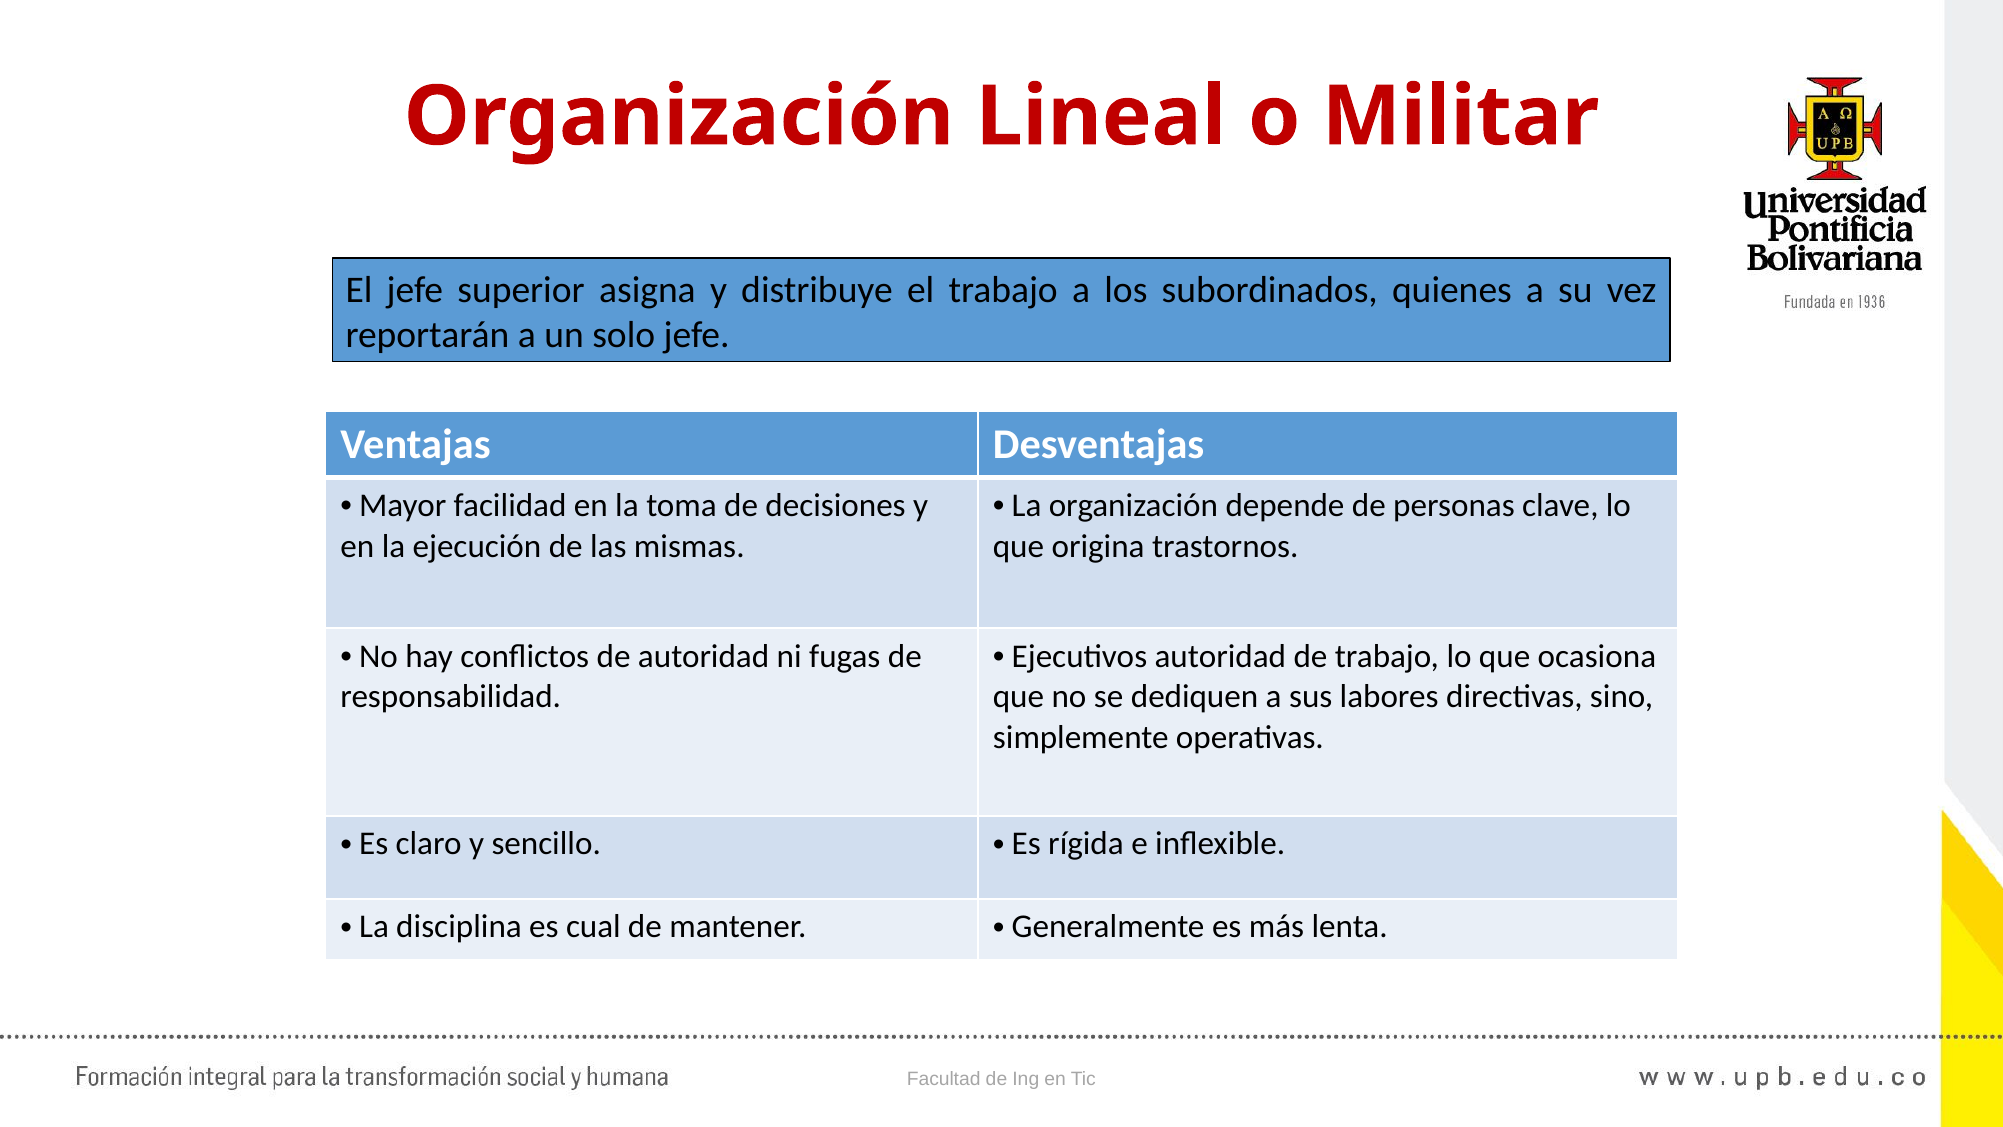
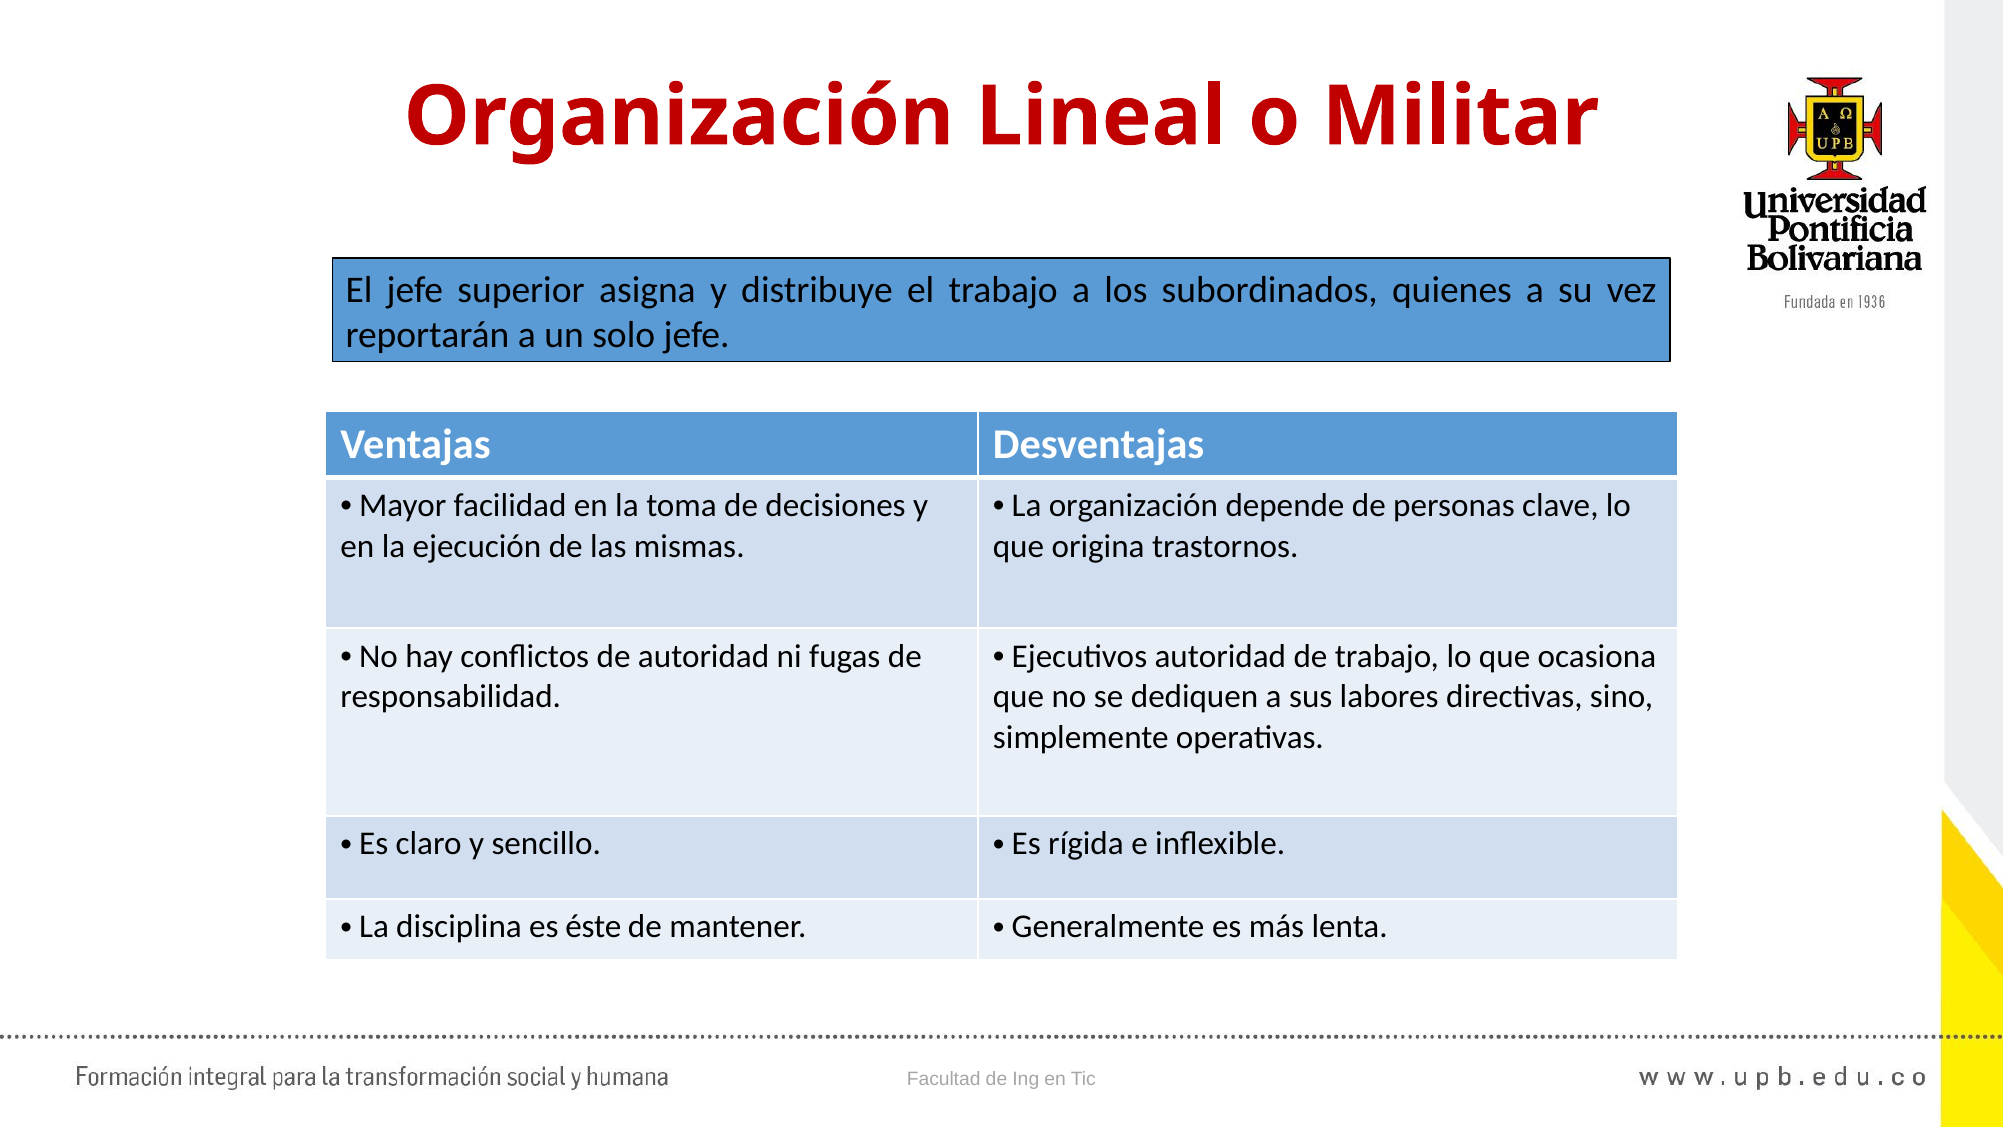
cual: cual -> éste (593, 927)
